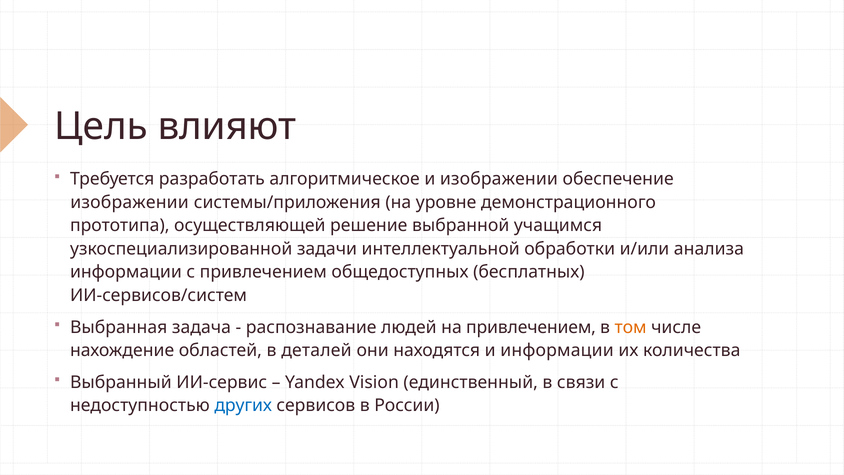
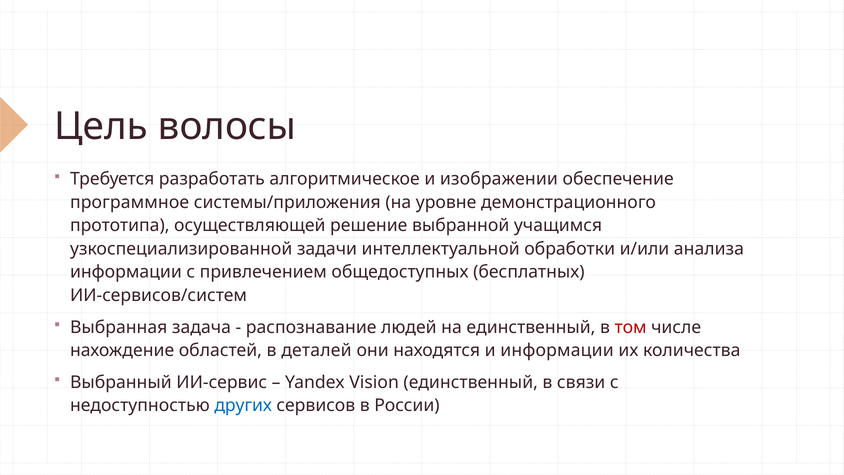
влияют: влияют -> волосы (227, 126)
изображении: изображении -> программное (130, 202)
на привлечением: привлечением -> единственный (531, 327)
том colour: orange -> red (631, 327)
